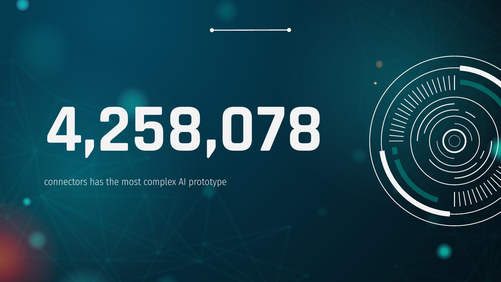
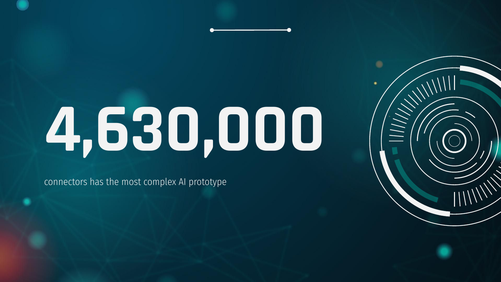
4,258,078: 4,258,078 -> 4,630,000 (185, 128)
